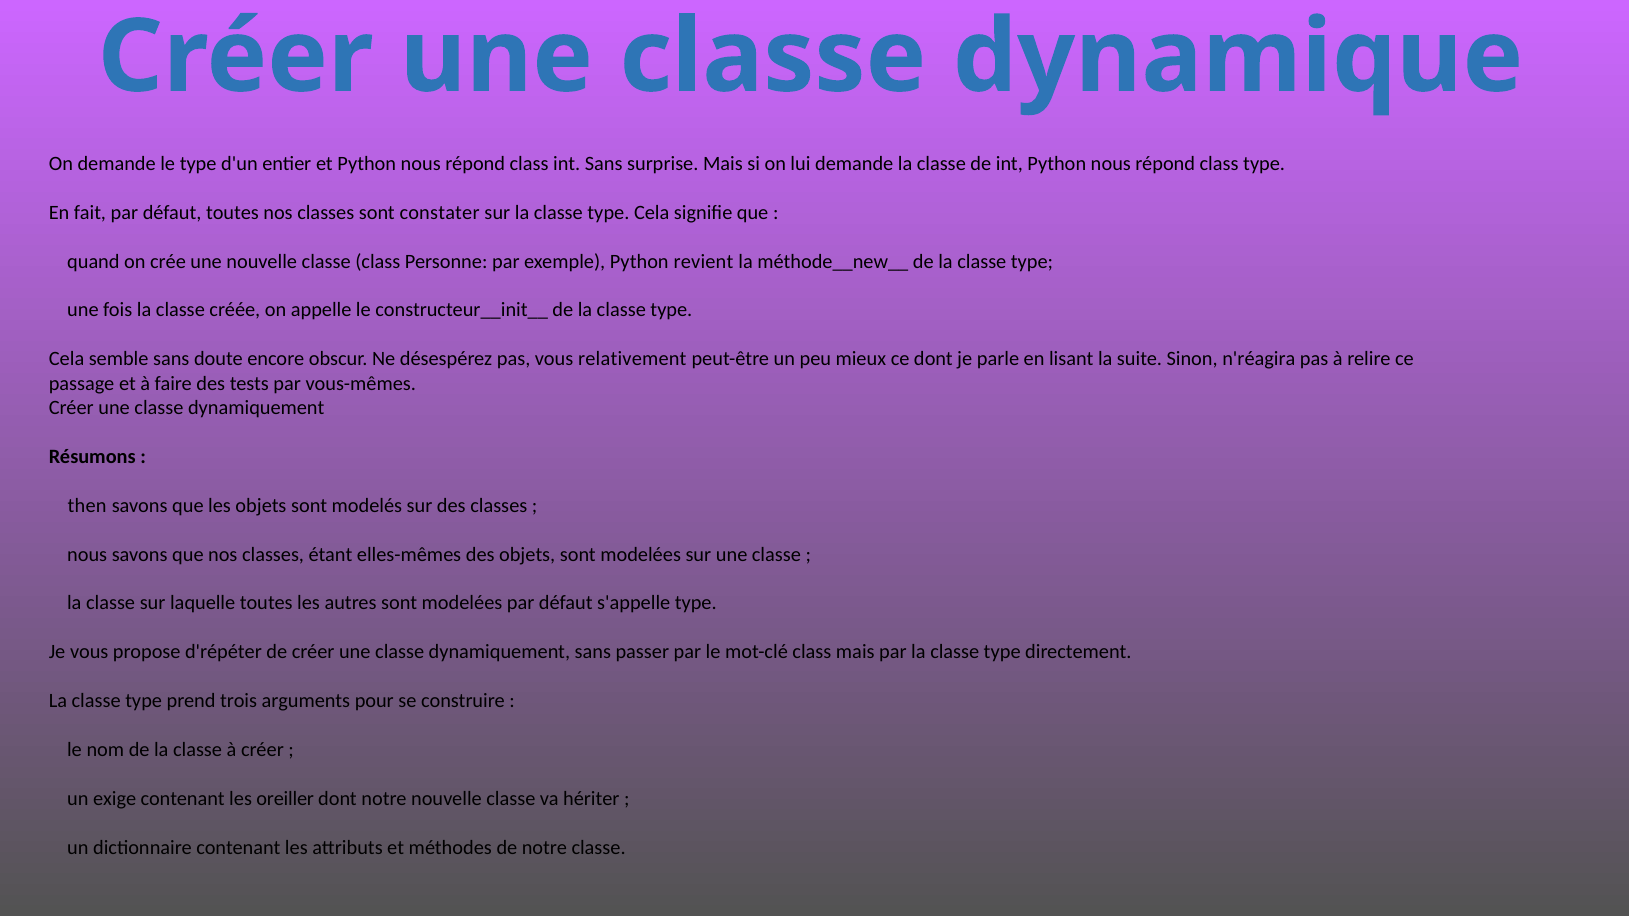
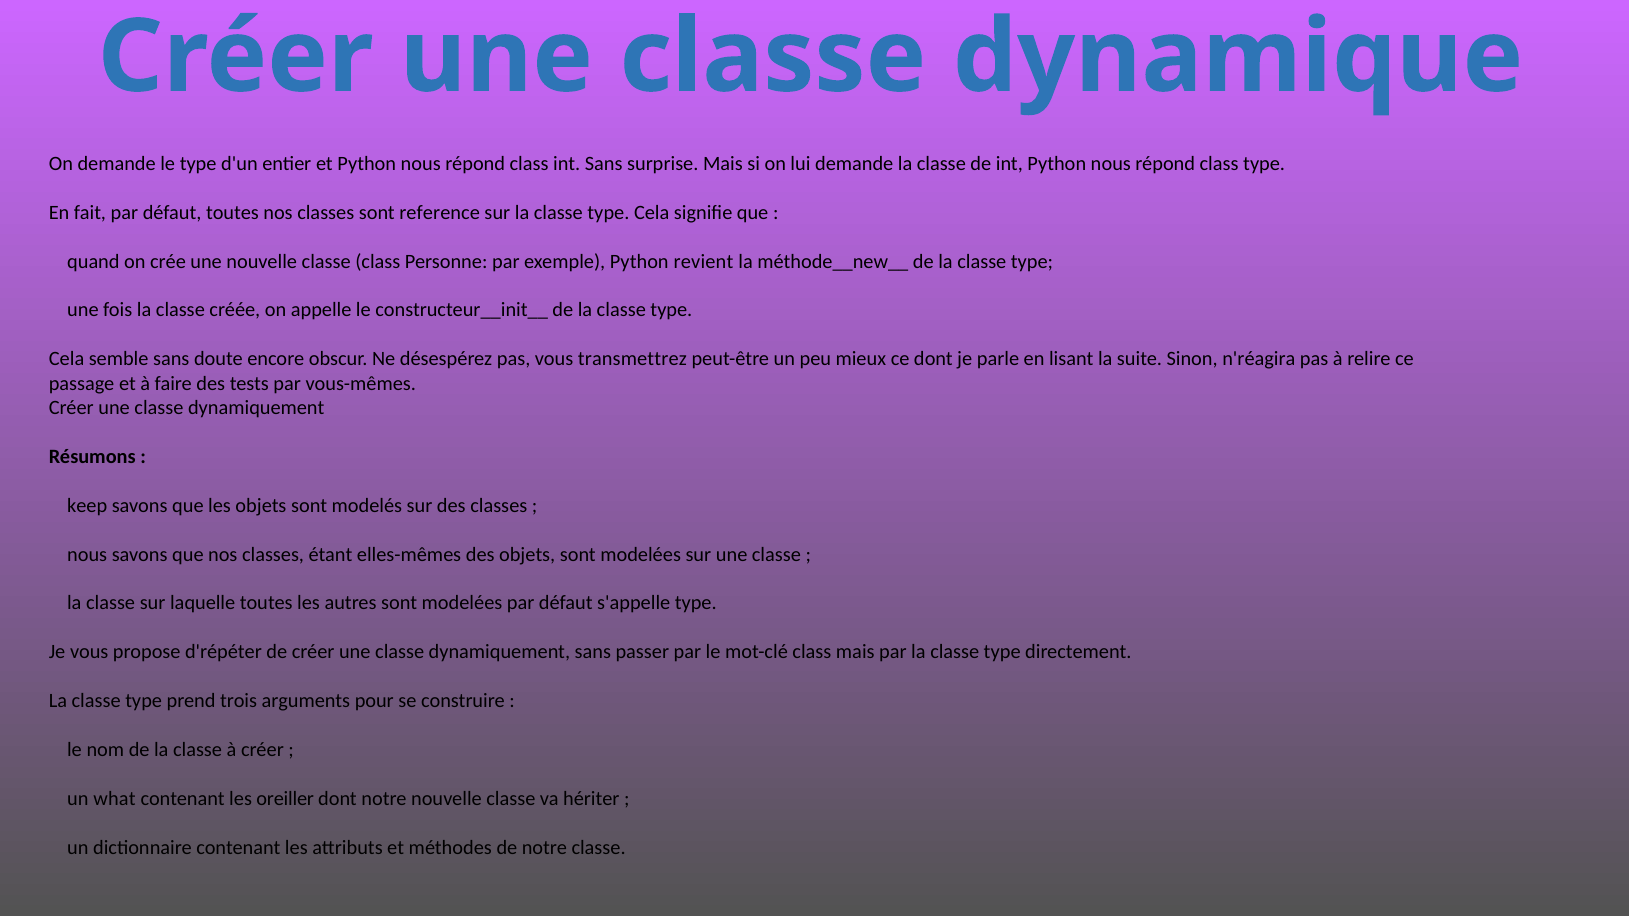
constater: constater -> reference (440, 213)
relativement: relativement -> transmettrez (632, 359)
then: then -> keep (87, 506)
exige: exige -> what (114, 799)
